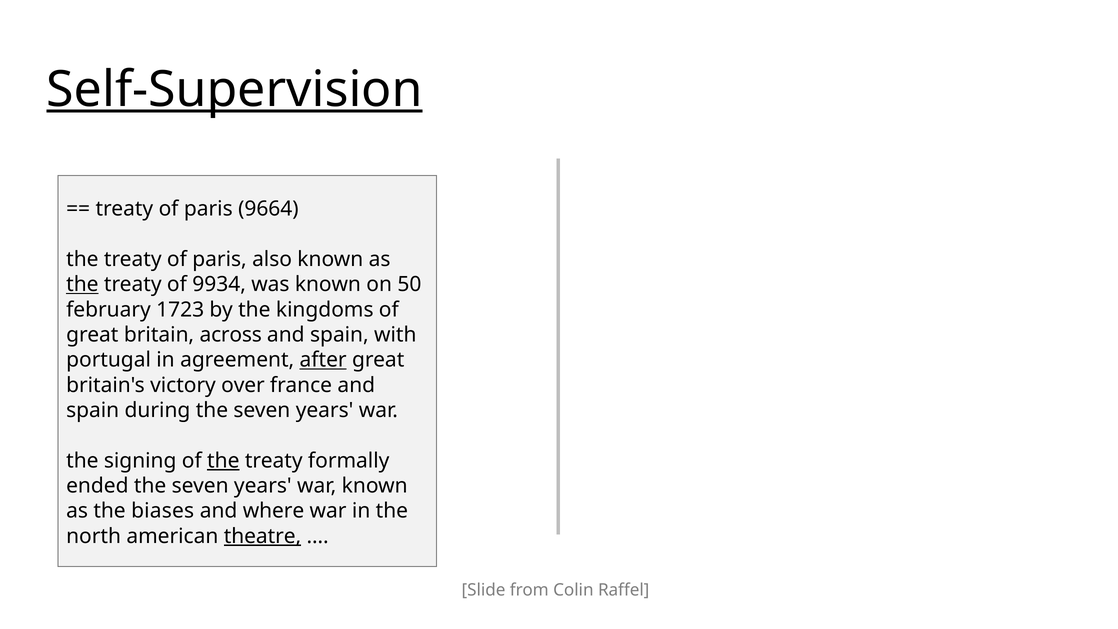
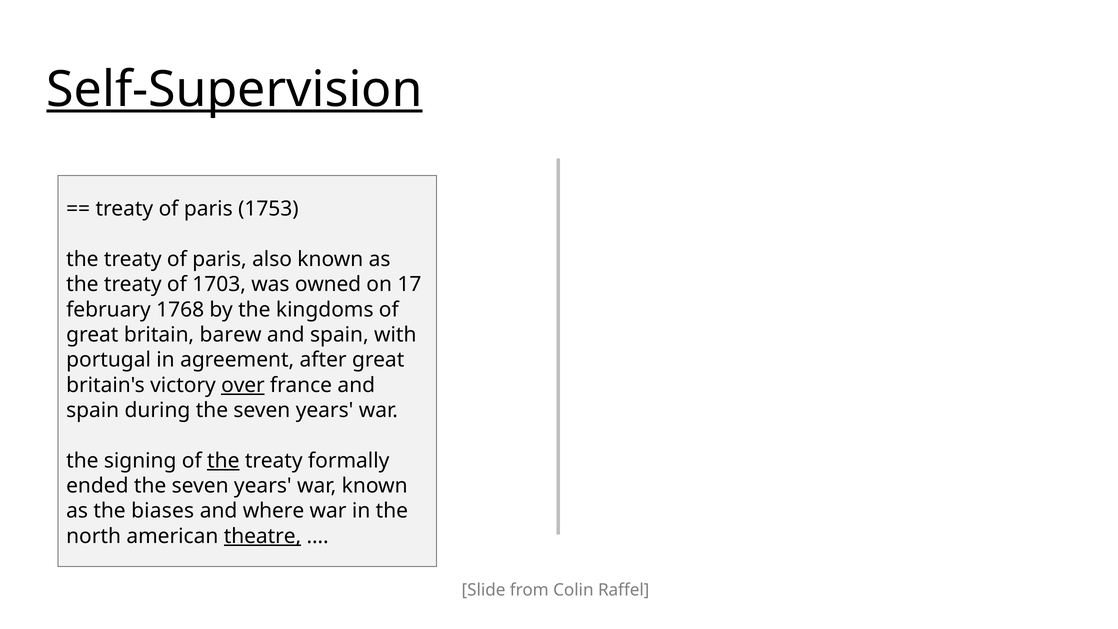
9664: 9664 -> 1753 (268, 209)
the underline: present -> none (82, 284)
9934: 9934 -> 1703 (219, 284)
was known: known -> owned (328, 284)
50: 50 -> 17 (409, 284)
1723: 1723 -> 1768 (180, 310)
across: across -> barew (231, 335)
after underline: present -> none (323, 360)
over underline: none -> present (243, 385)
